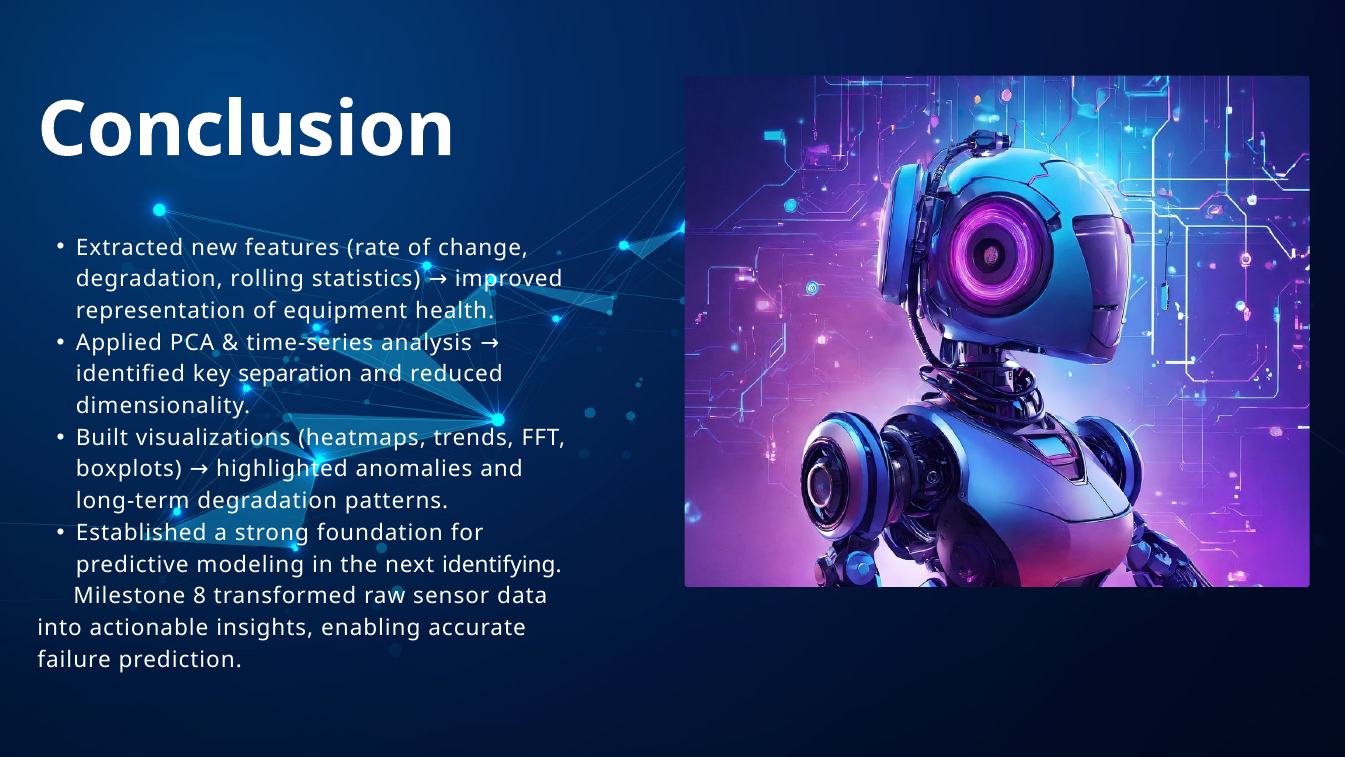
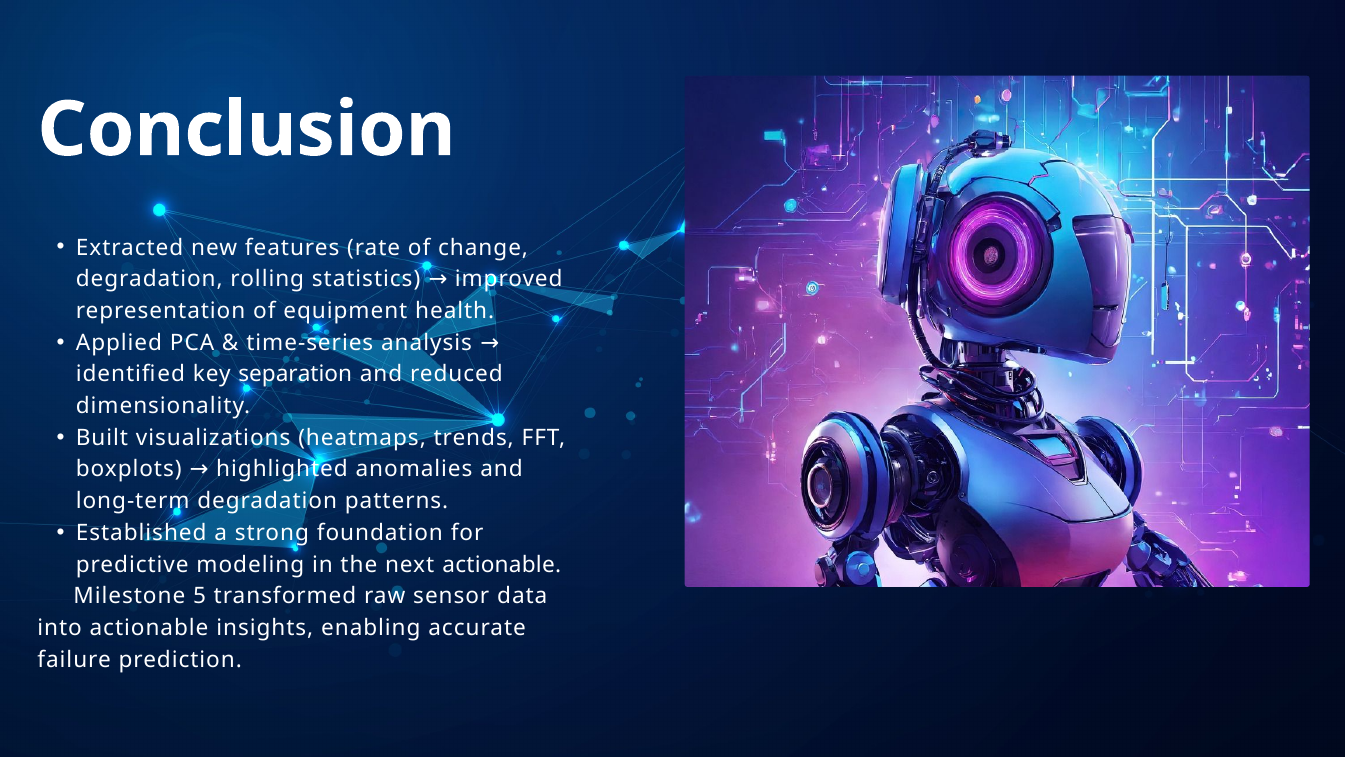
next identifying: identifying -> actionable (502, 564)
8: 8 -> 5 (200, 596)
